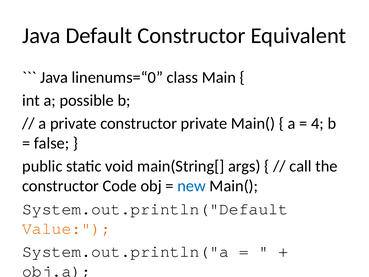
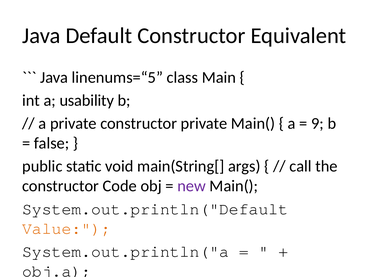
linenums=“0: linenums=“0 -> linenums=“5 (117, 77)
possible: possible -> usability (87, 100)
4: 4 -> 9 (317, 123)
new colour: blue -> purple (192, 186)
